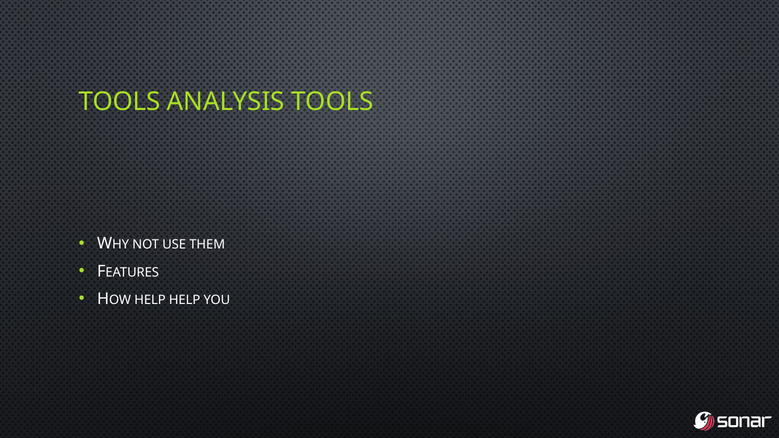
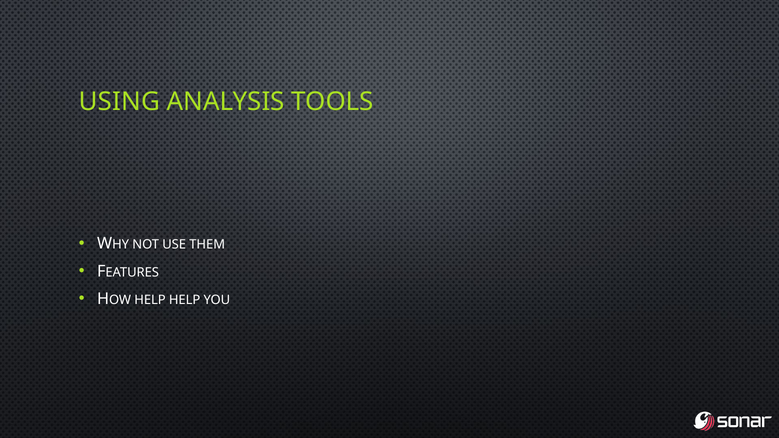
TOOLS: TOOLS -> USING (119, 102)
